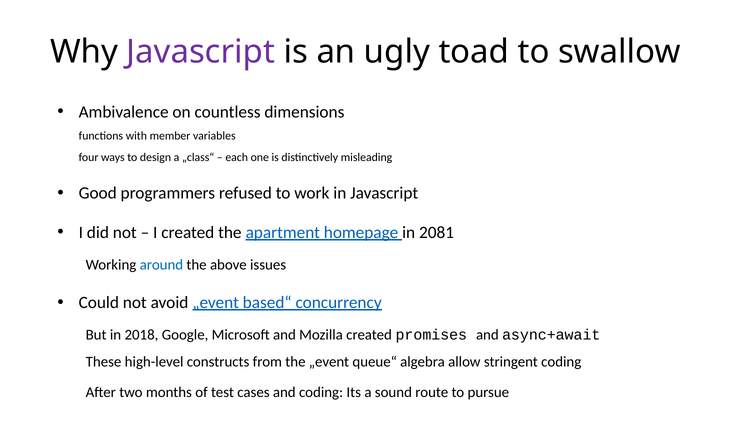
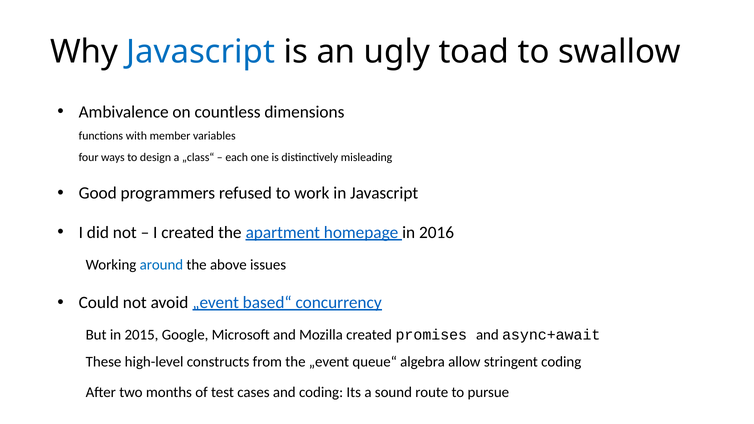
Javascript colour: purple -> blue (201, 52)
2081: 2081 -> 2016 (437, 232)
2018: 2018 -> 2015 (141, 335)
